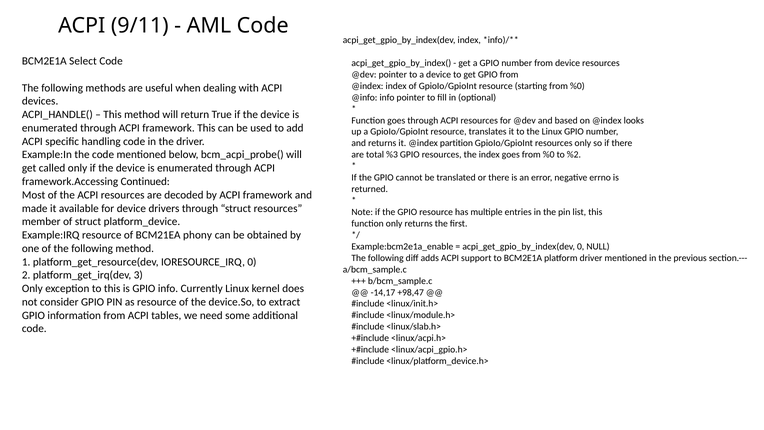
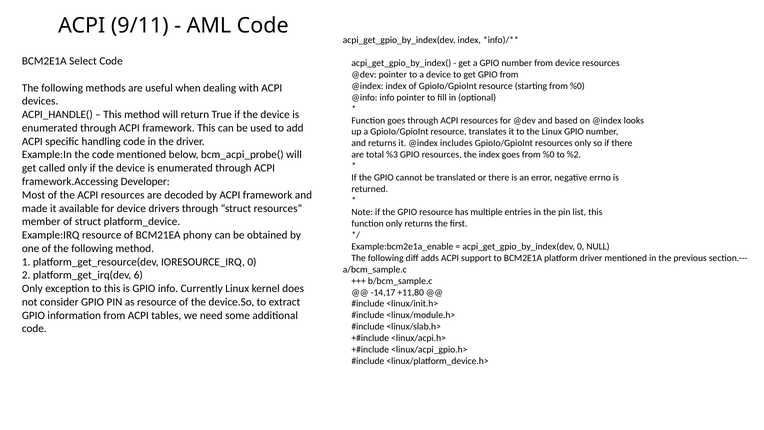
partition: partition -> includes (456, 143)
Continued: Continued -> Developer (145, 181)
3: 3 -> 6 (138, 275)
+98,47: +98,47 -> +11,80 (411, 292)
